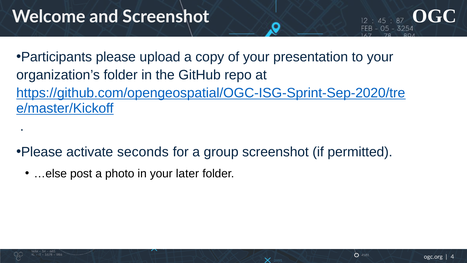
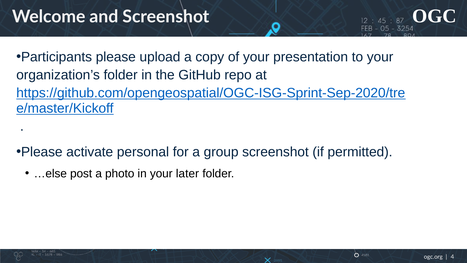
seconds: seconds -> personal (143, 152)
